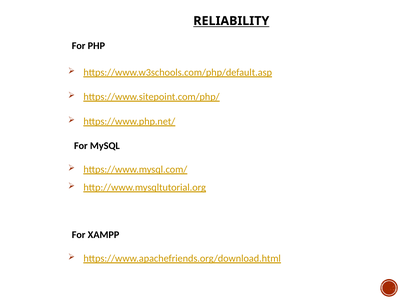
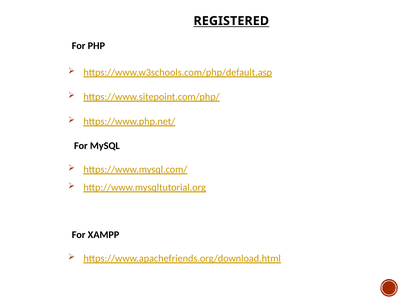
RELIABILITY: RELIABILITY -> REGISTERED (231, 21)
